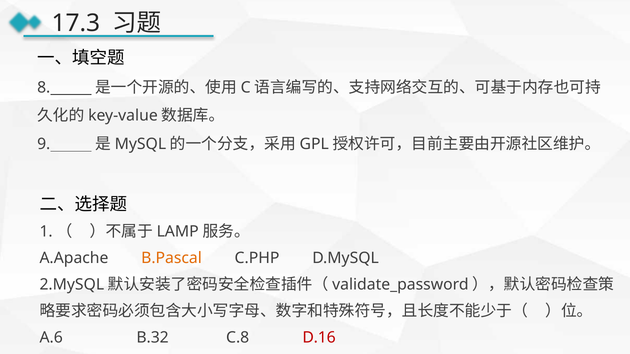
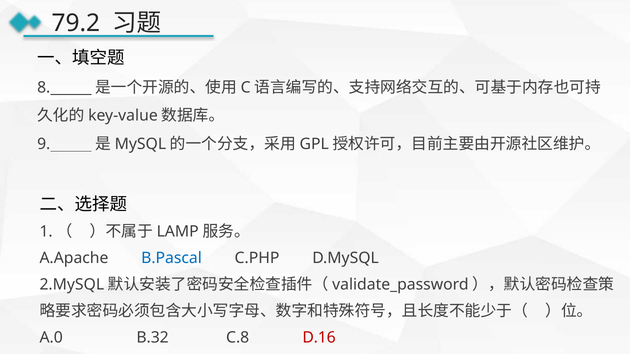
17.3: 17.3 -> 79.2 (76, 23)
B.Pascal colour: orange -> blue (172, 258)
A.6: A.6 -> A.0 (51, 338)
